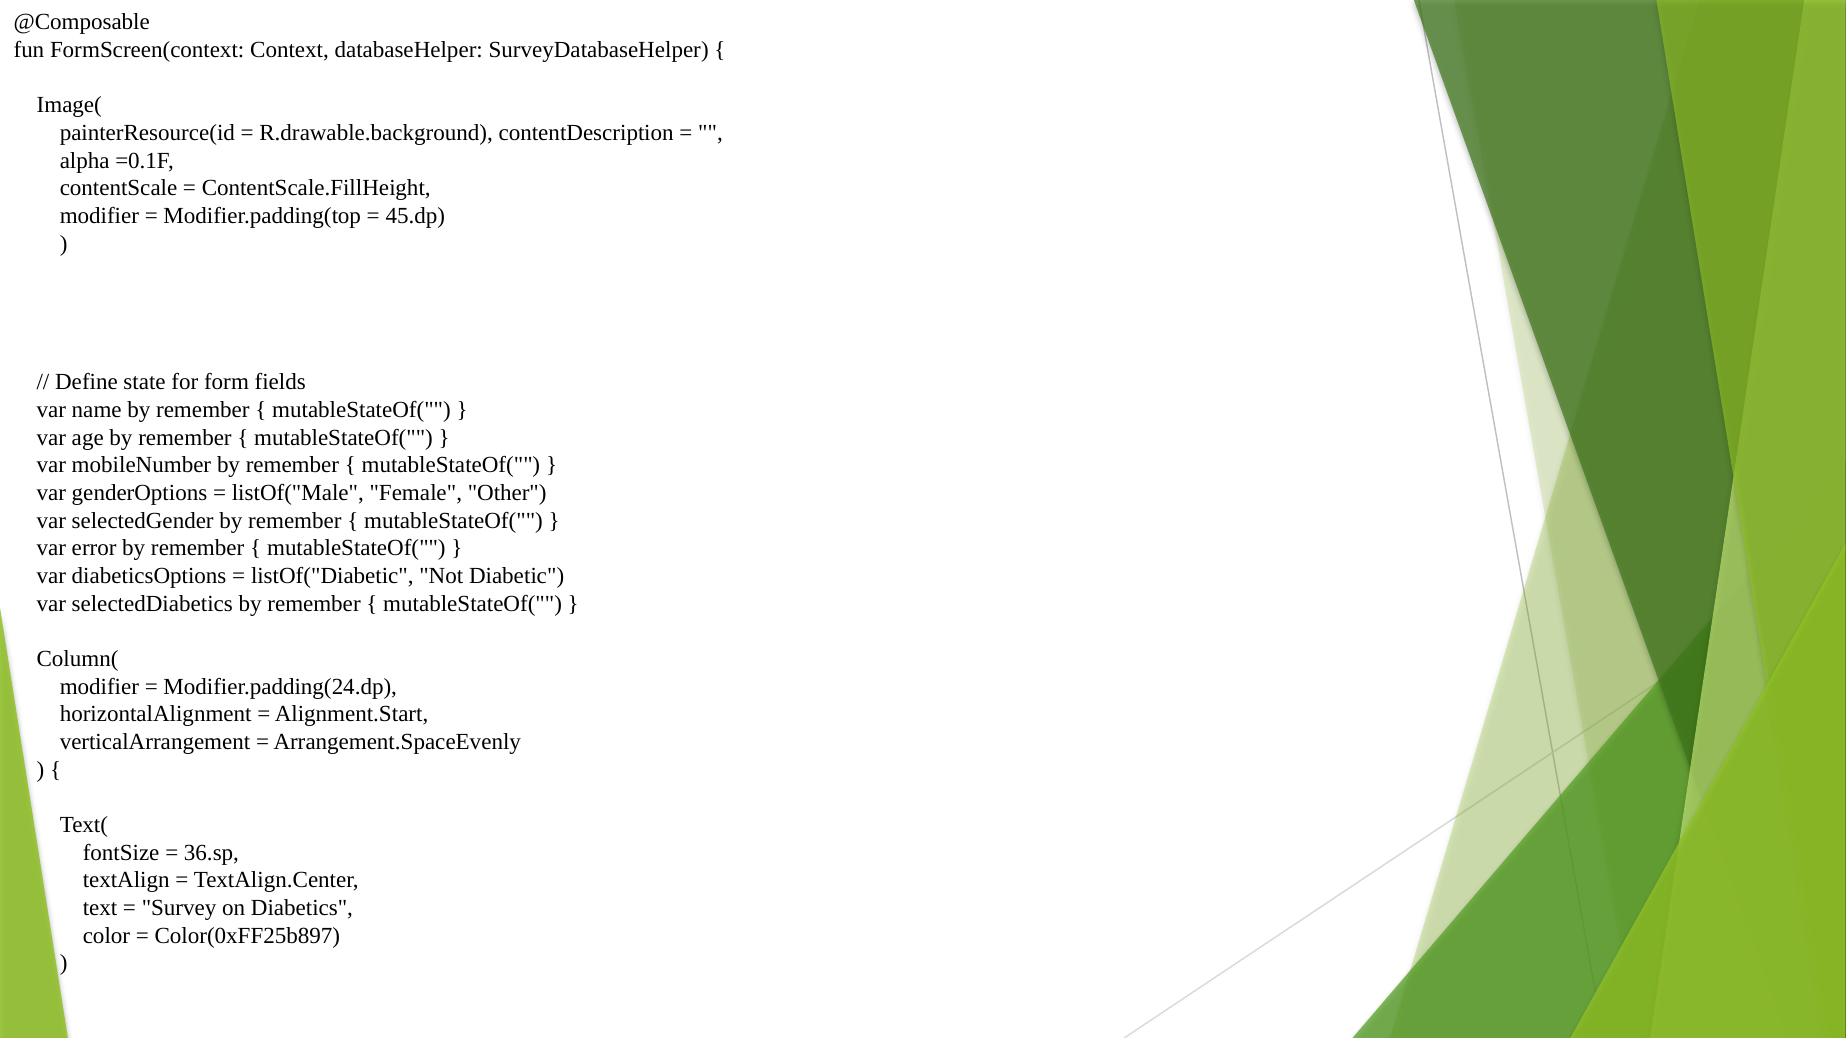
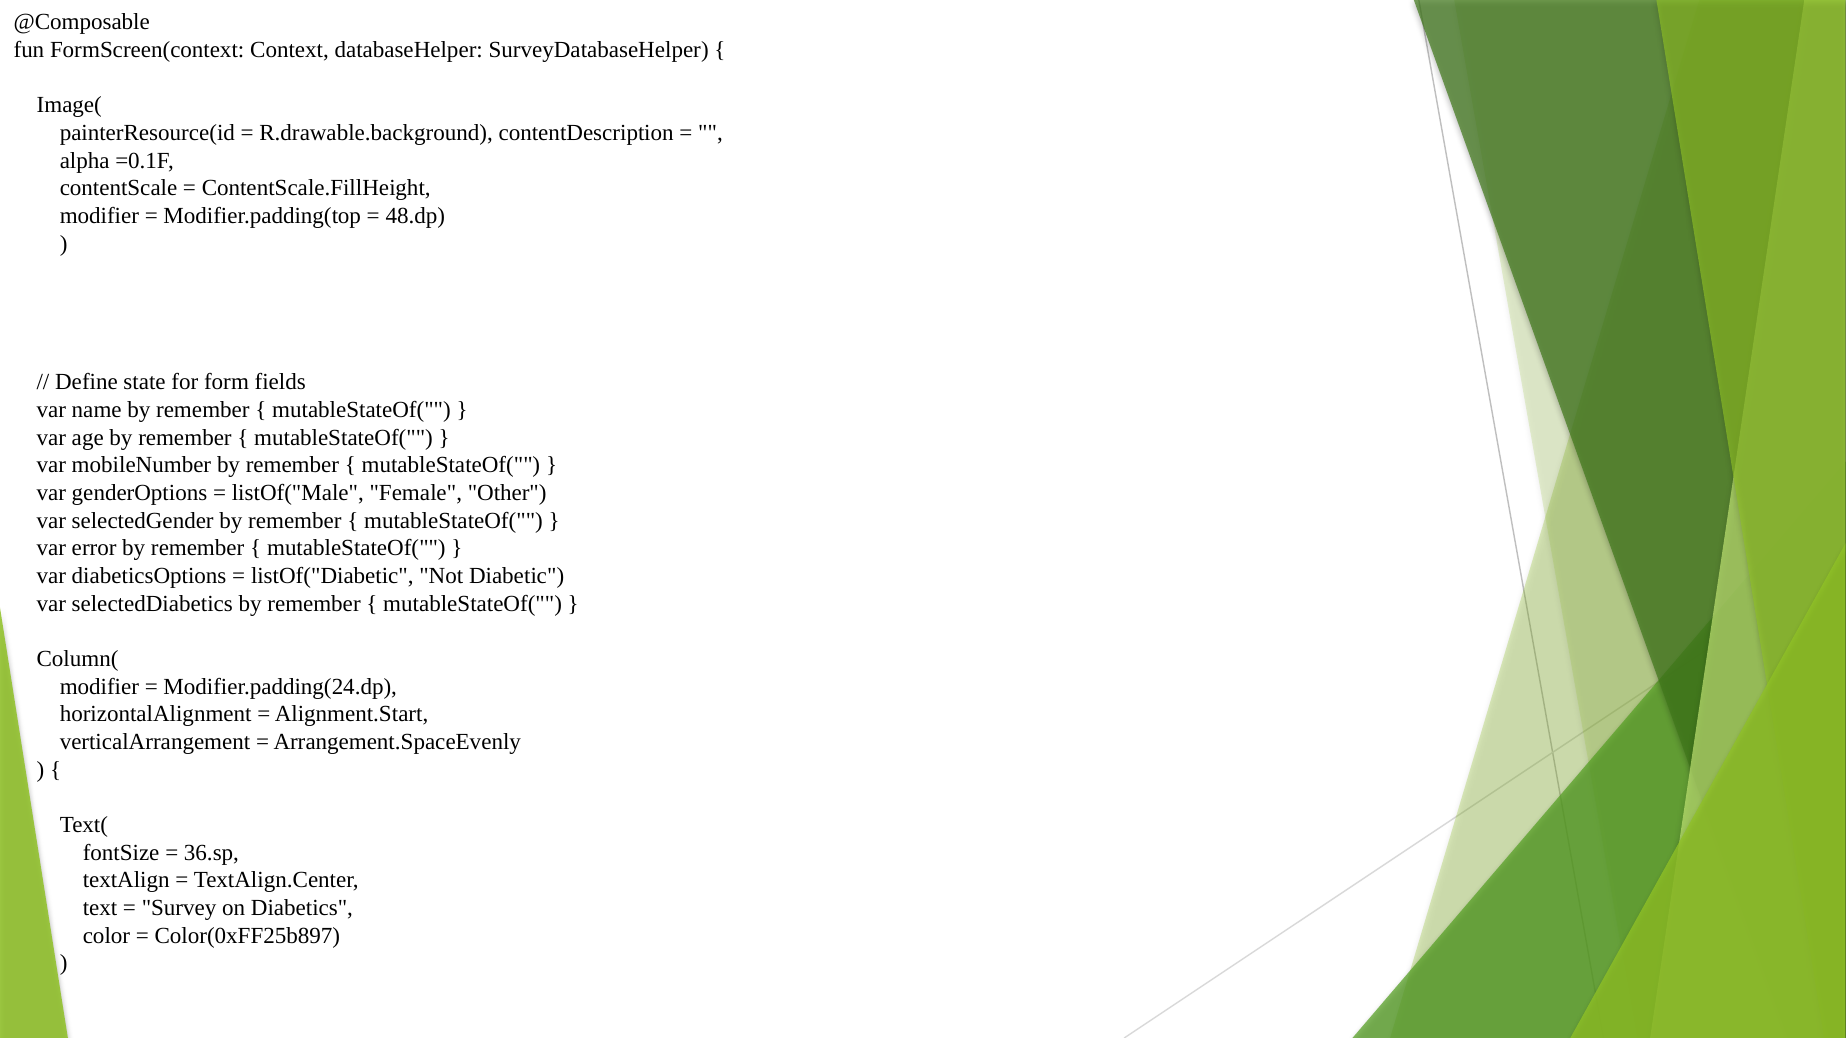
45.dp: 45.dp -> 48.dp (415, 216)
